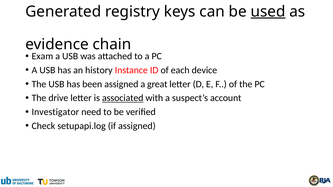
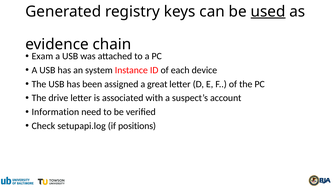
history: history -> system (99, 70)
associated underline: present -> none (123, 98)
Investigator: Investigator -> Information (55, 112)
if assigned: assigned -> positions (137, 126)
